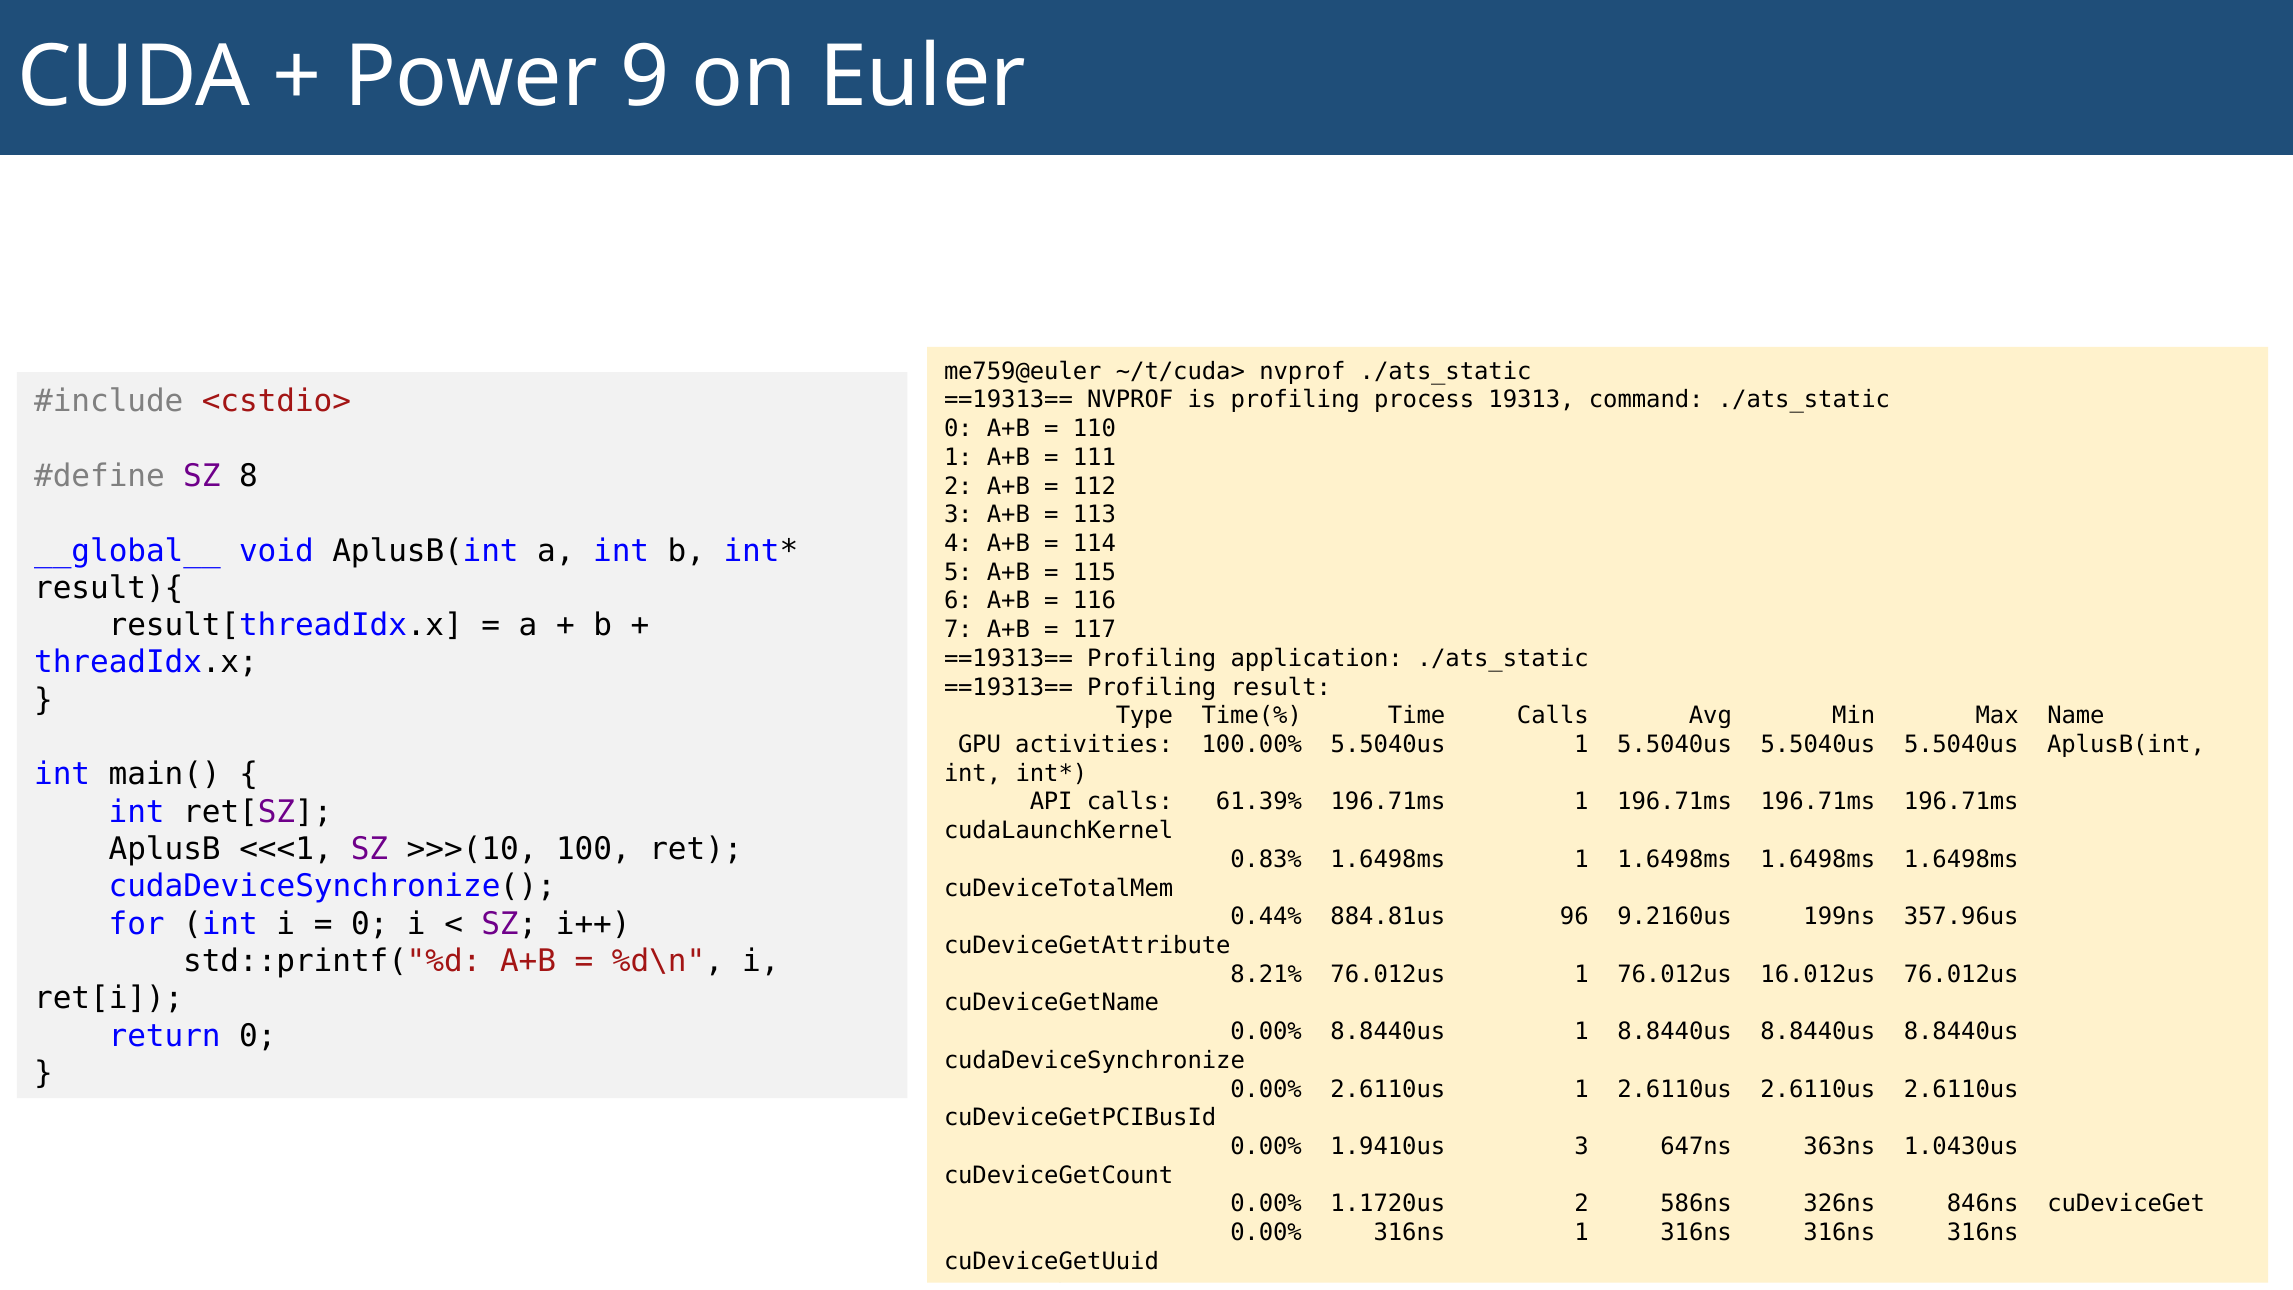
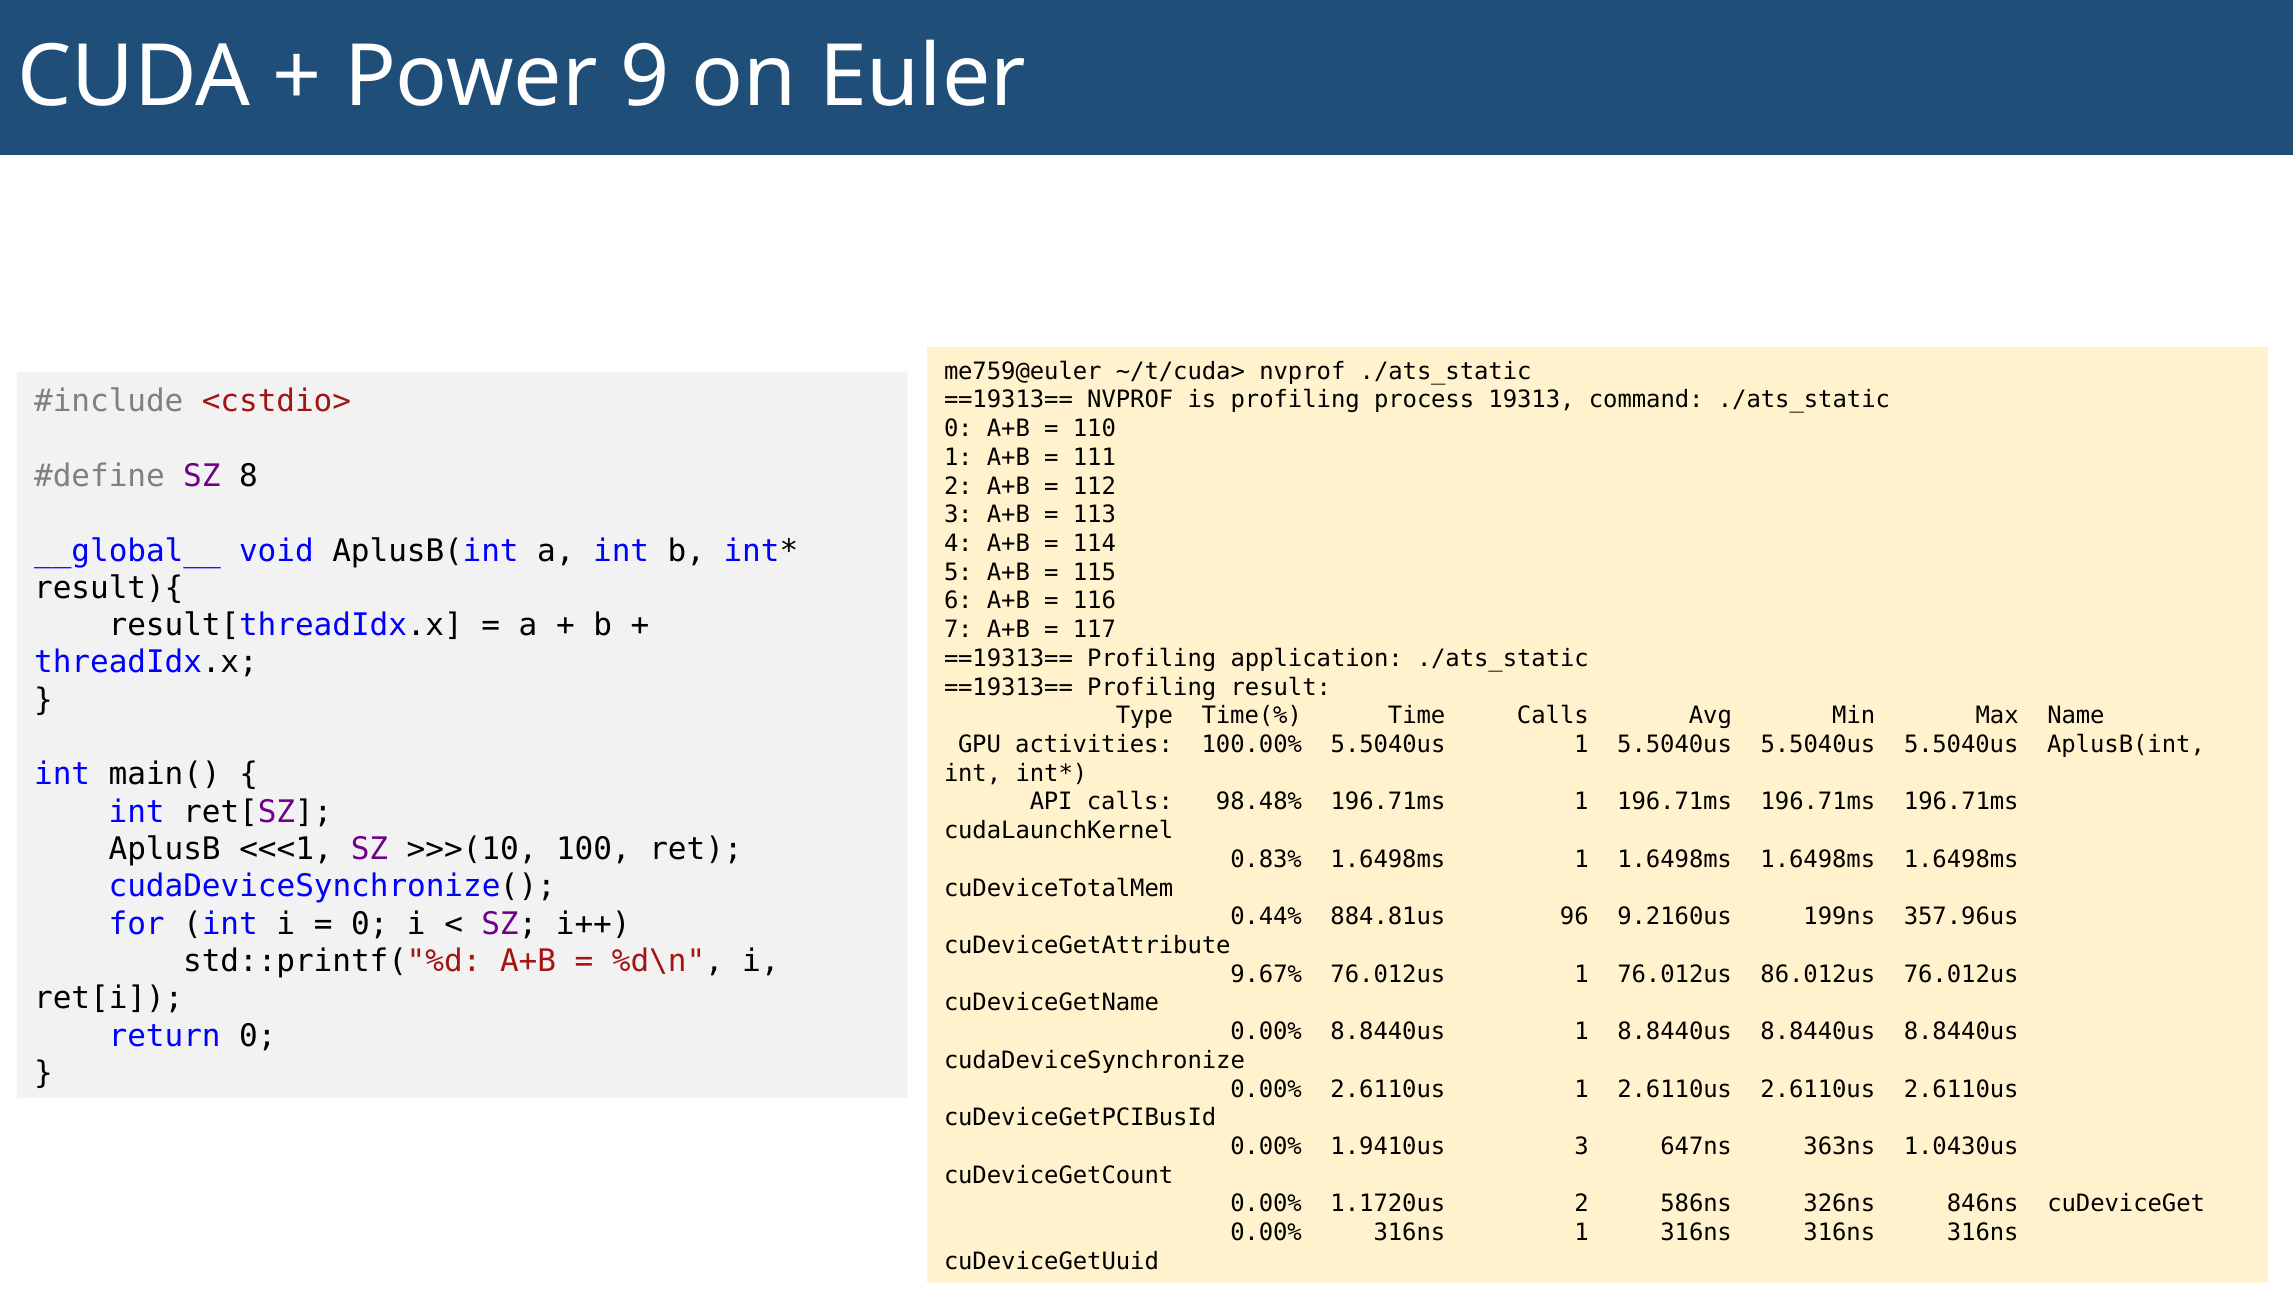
61.39%: 61.39% -> 98.48% (1259, 802)
8.21%: 8.21% -> 9.67% (1266, 974)
16.012us: 16.012us -> 86.012us (1818, 974)
